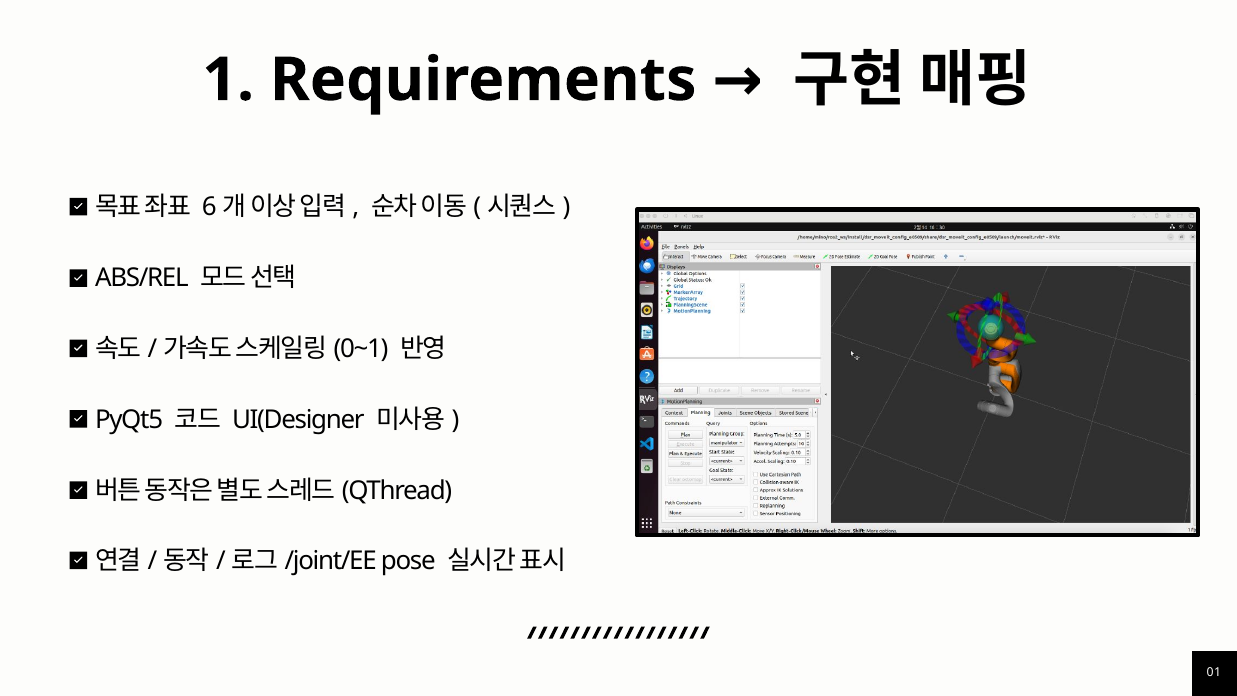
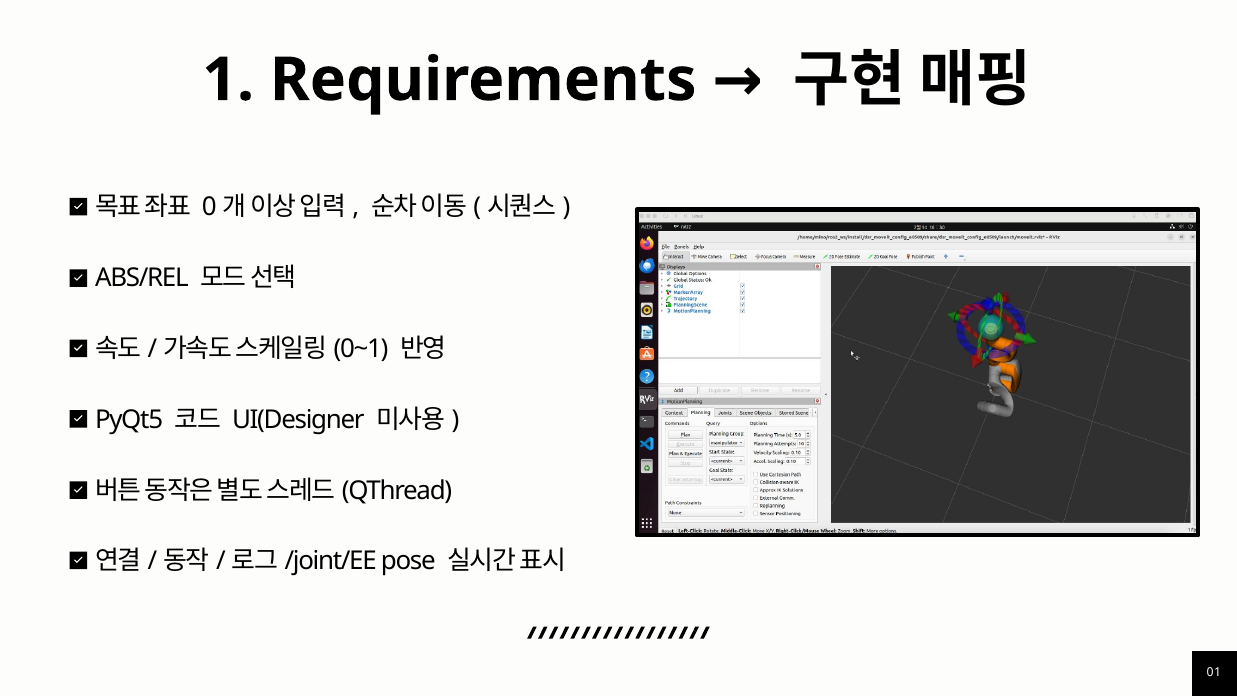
6: 6 -> 0 (209, 207)
